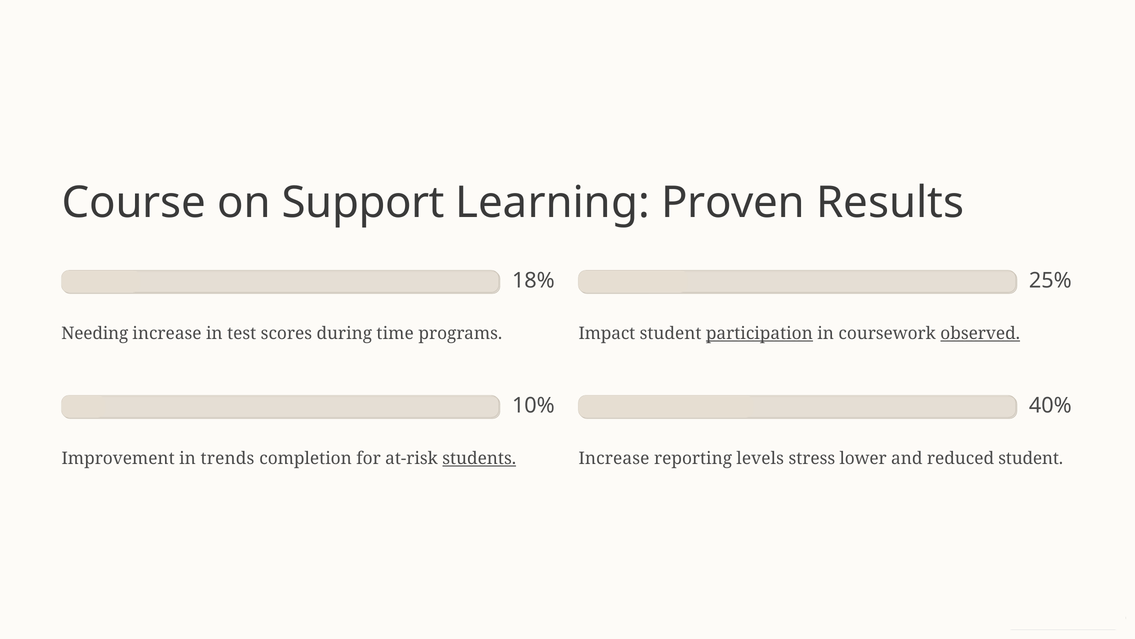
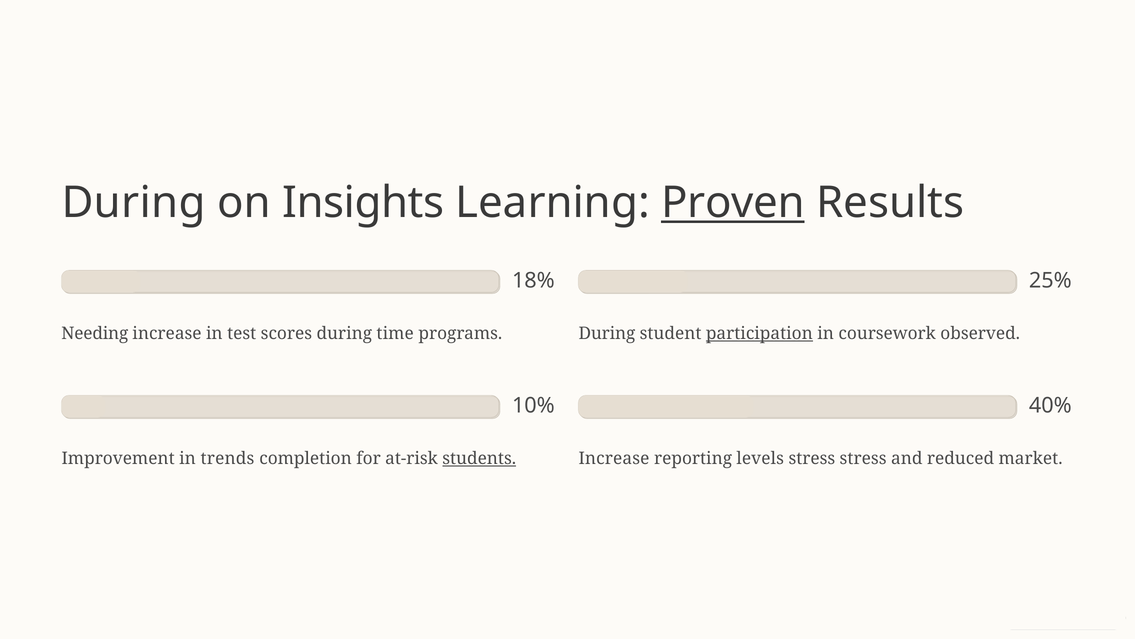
Course: Course -> During (134, 203)
Support: Support -> Insights (363, 203)
Proven underline: none -> present (733, 203)
Impact: Impact -> During (607, 333)
observed underline: present -> none (980, 333)
stress lower: lower -> stress (863, 458)
reduced student: student -> market (1031, 458)
